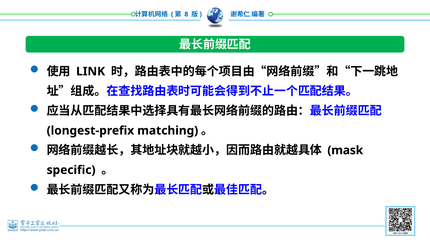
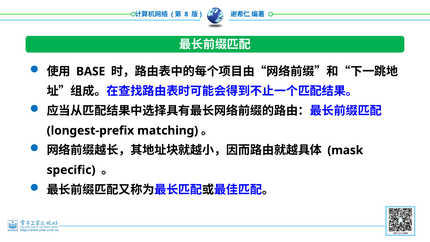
LINK: LINK -> BASE (91, 71)
